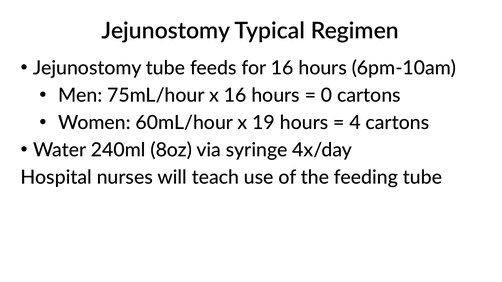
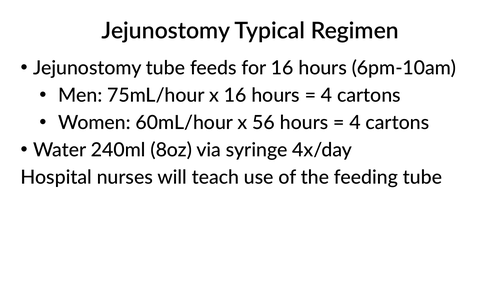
0: 0 -> 4 (327, 96)
19: 19 -> 56 (264, 123)
